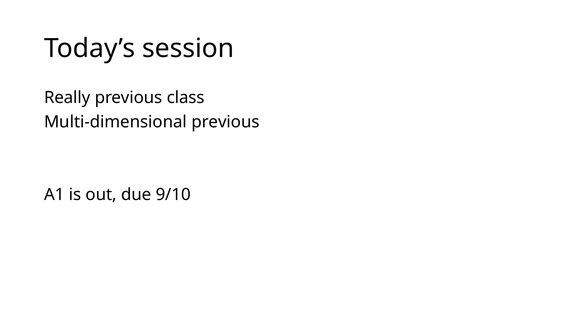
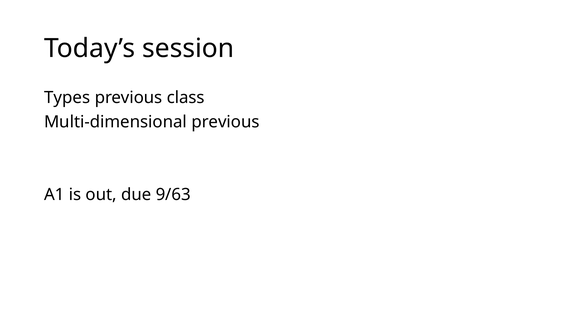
Really: Really -> Types (67, 98)
9/10: 9/10 -> 9/63 (173, 195)
